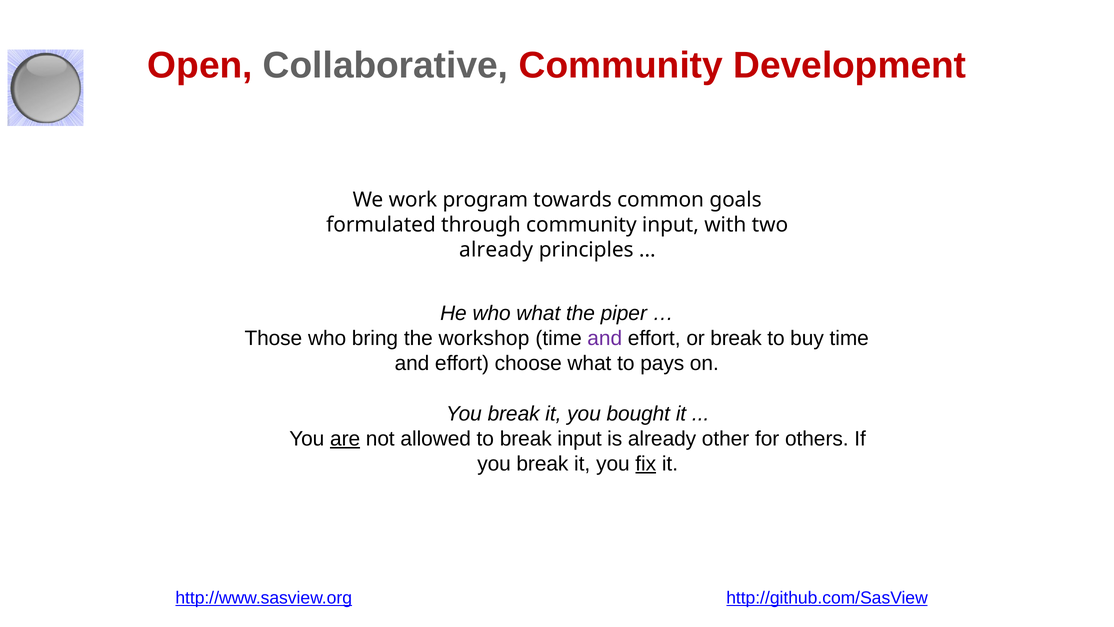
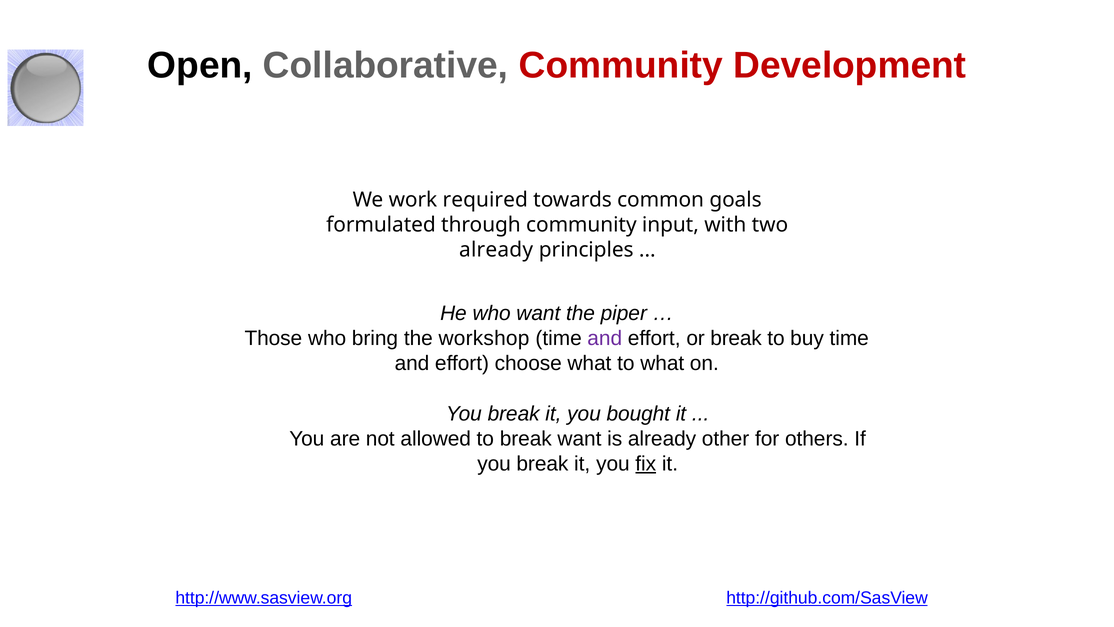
Open colour: red -> black (200, 66)
program: program -> required (485, 200)
who what: what -> want (538, 313)
to pays: pays -> what (662, 363)
are underline: present -> none (345, 438)
break input: input -> want (579, 438)
